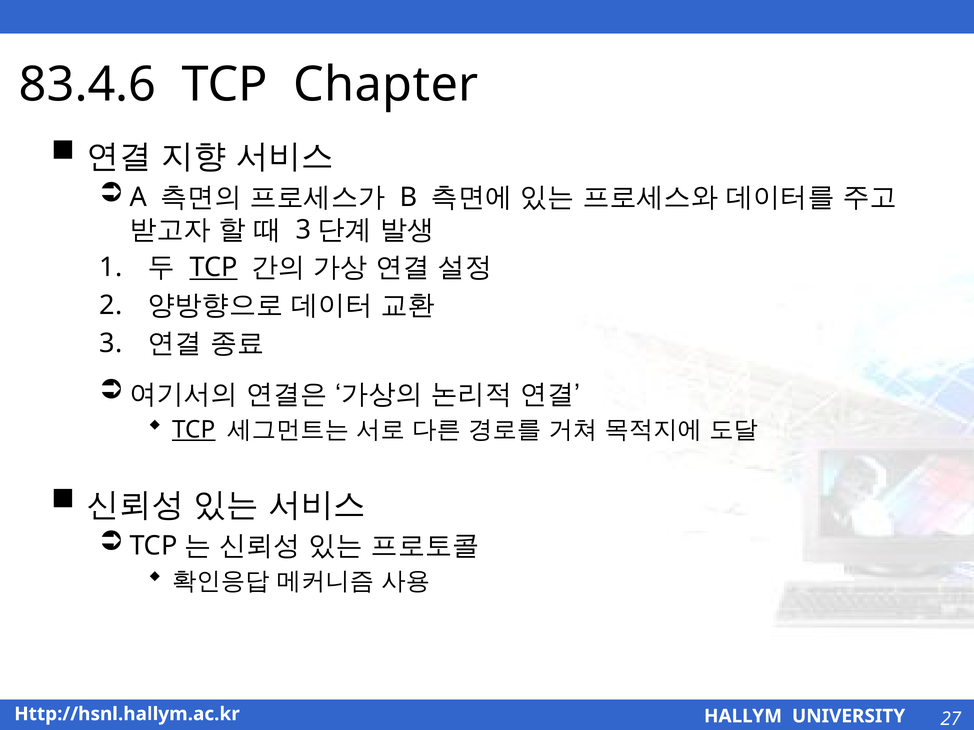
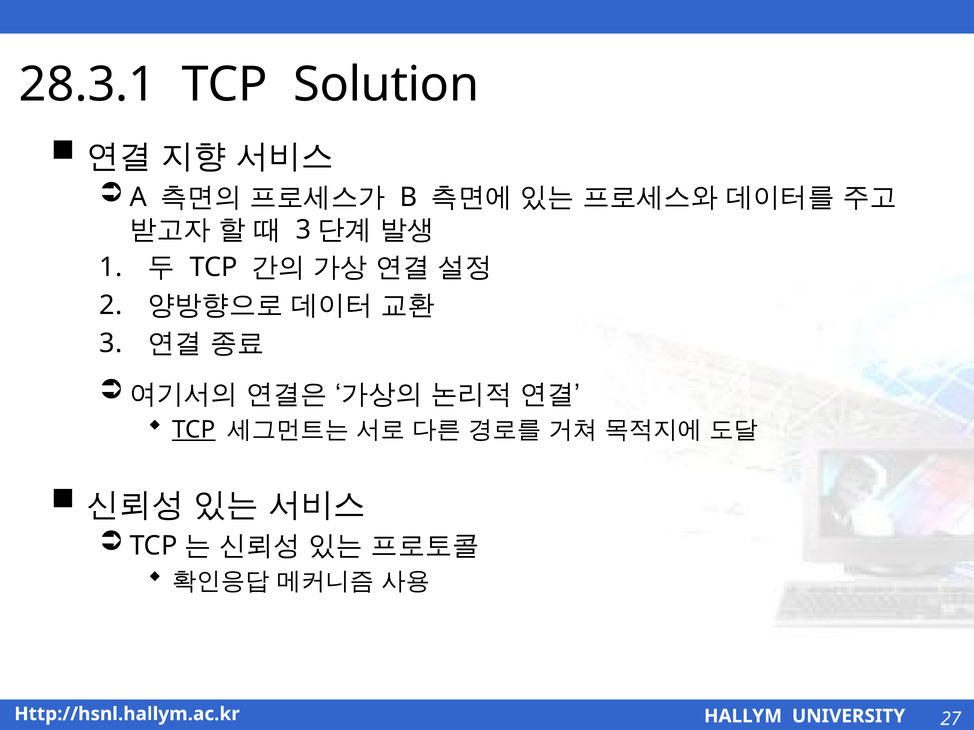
83.4.6: 83.4.6 -> 28.3.1 (88, 85)
Chapter: Chapter -> Solution (386, 85)
TCP underline: present -> none (214, 268)
